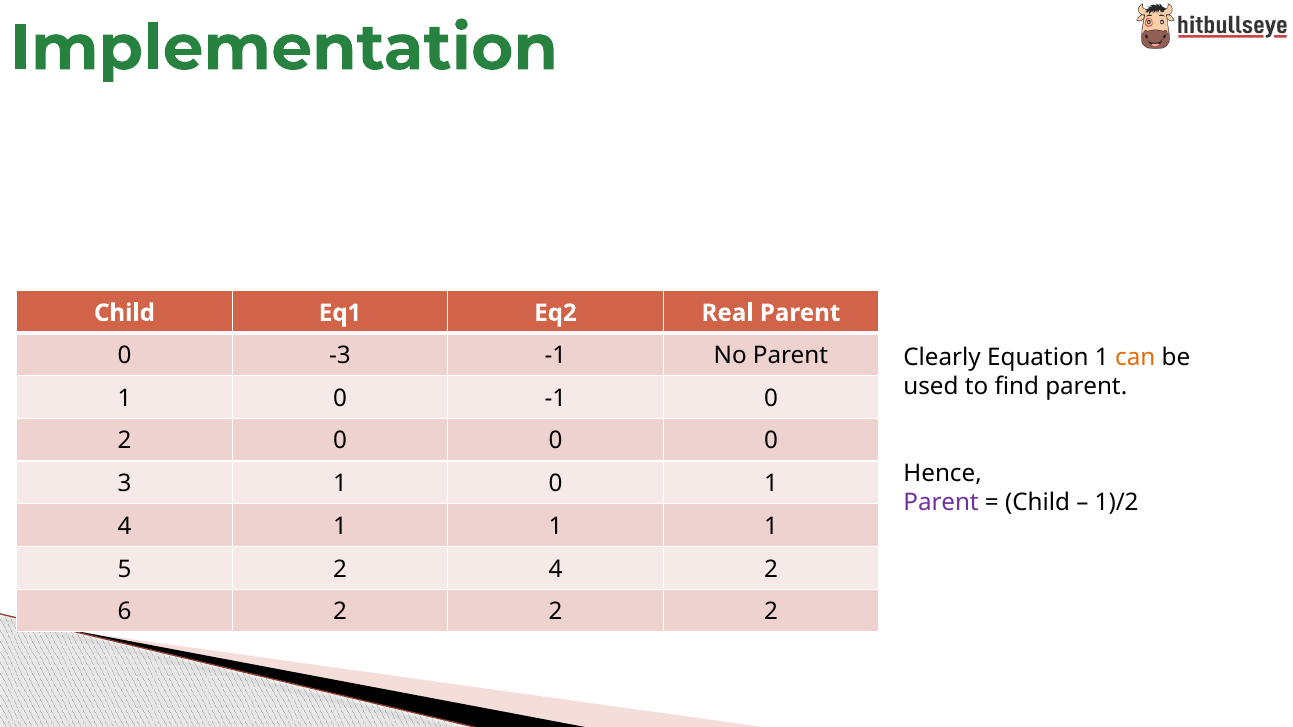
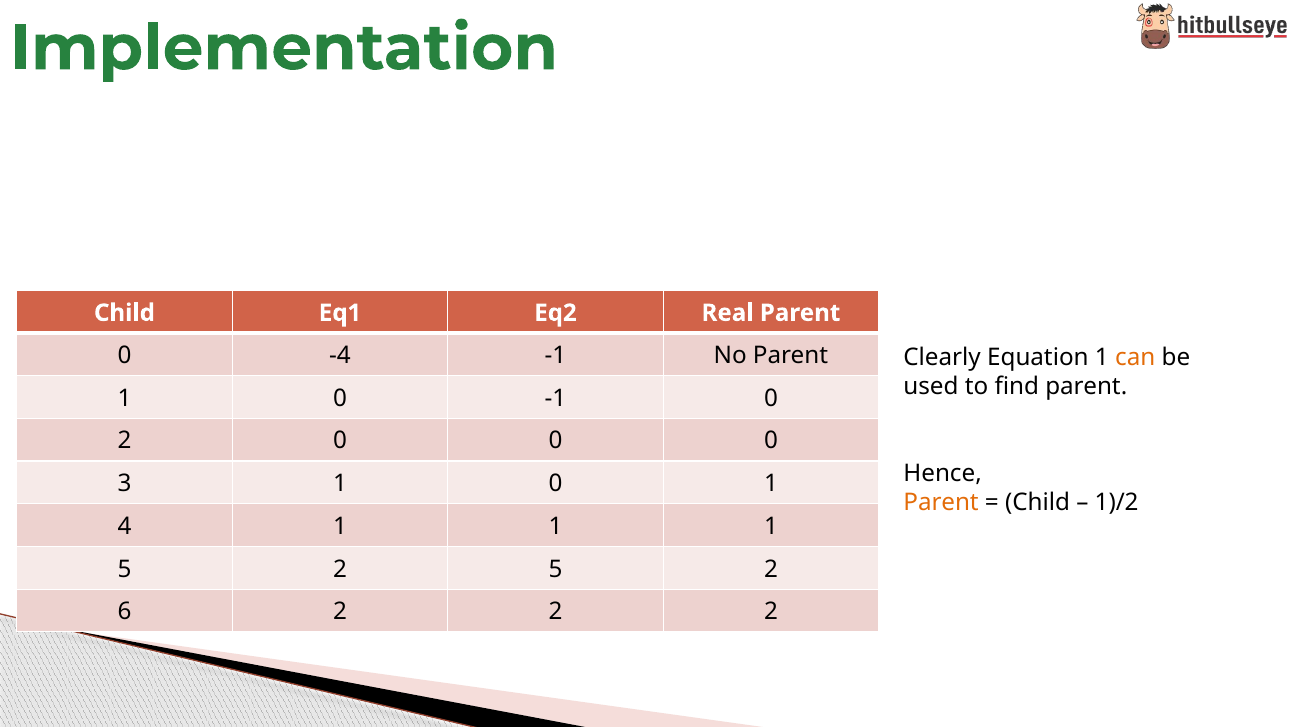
-3: -3 -> -4 (340, 356)
Parent colour: purple -> orange (941, 503)
2 4: 4 -> 5 (556, 569)
